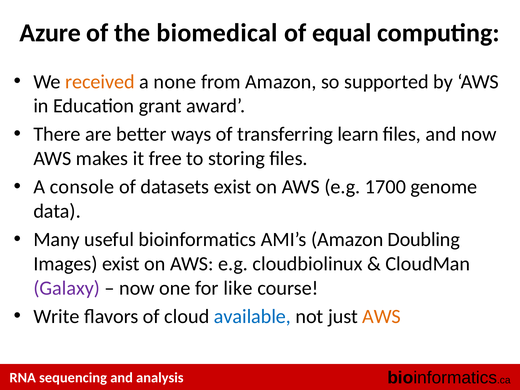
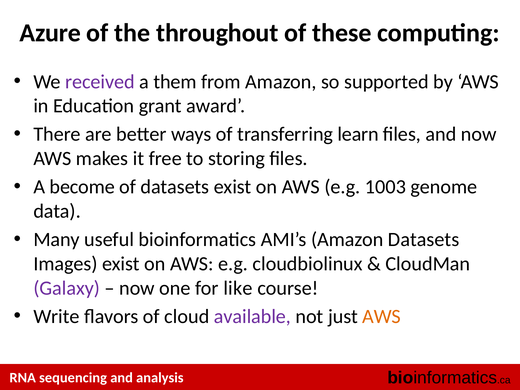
biomedical: biomedical -> throughout (217, 33)
equal: equal -> these (342, 33)
received colour: orange -> purple (100, 82)
none: none -> them (175, 82)
console: console -> become (82, 187)
1700: 1700 -> 1003 (385, 187)
Amazon Doubling: Doubling -> Datasets (424, 240)
available colour: blue -> purple (252, 316)
